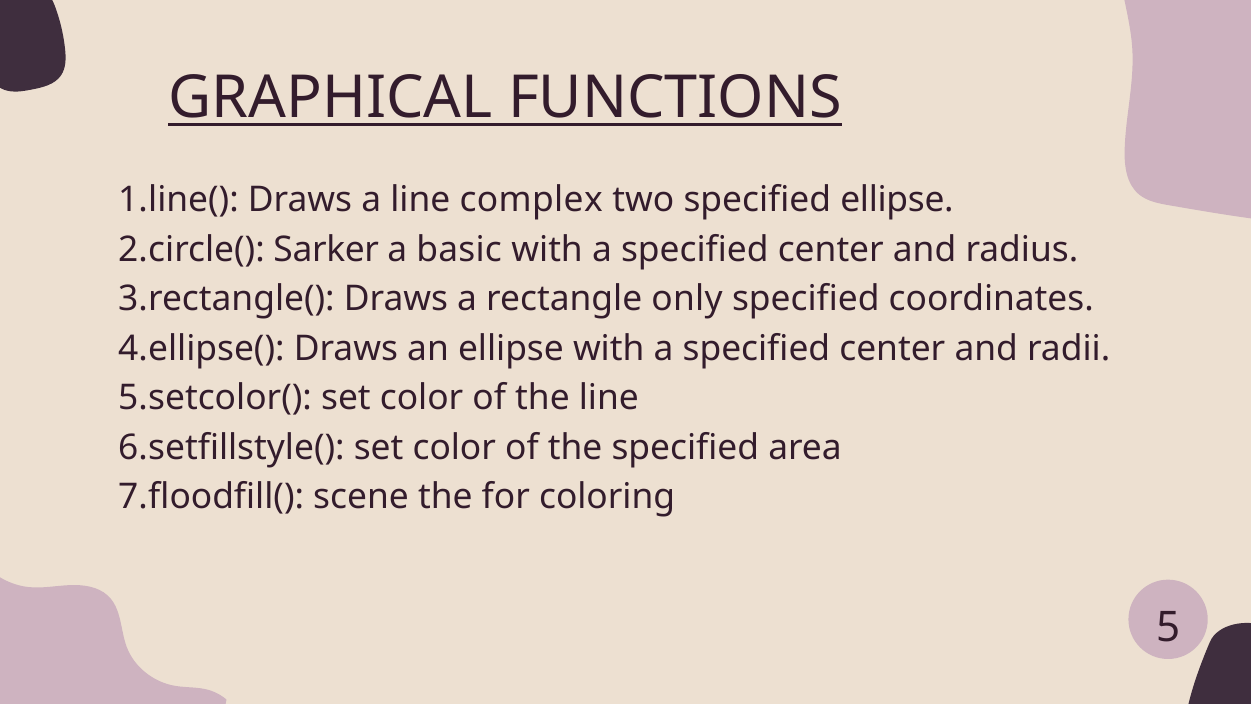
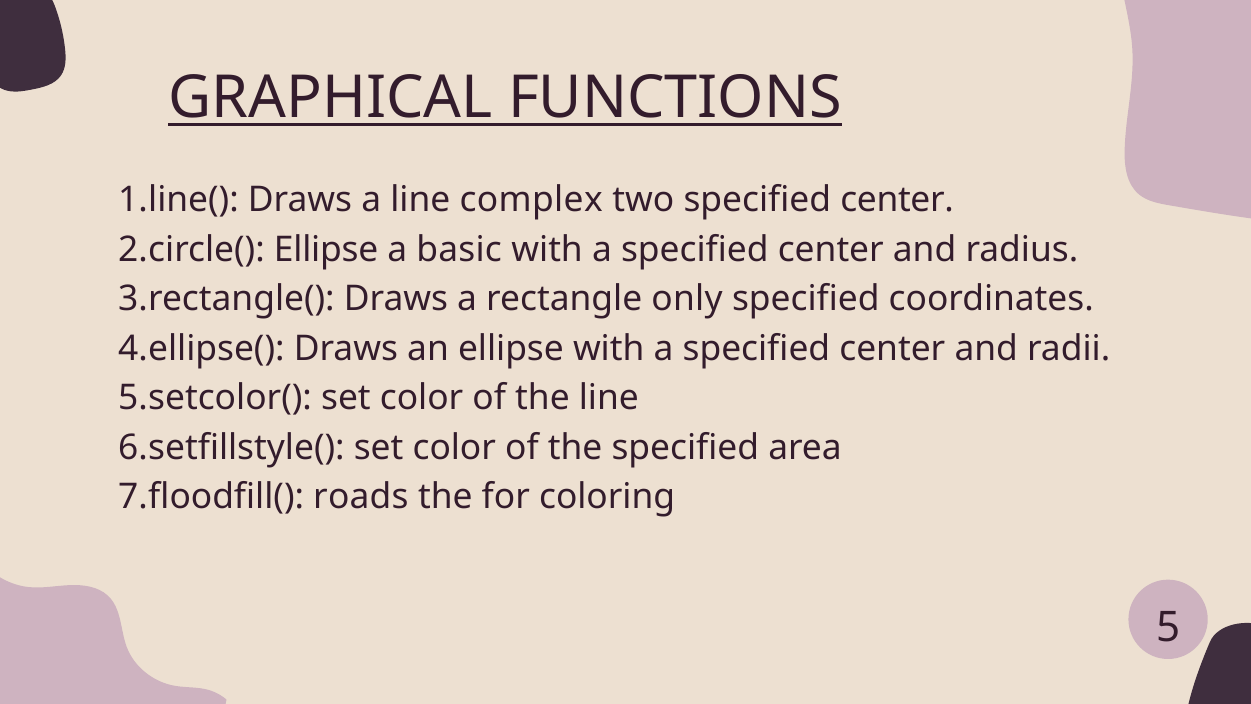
two specified ellipse: ellipse -> center (897, 200)
Sarker: Sarker -> Ellipse (326, 250)
scene: scene -> roads (361, 497)
